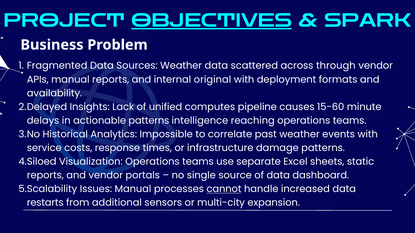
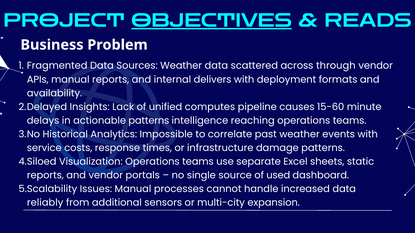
SPARK: SPARK -> READS (368, 21)
original: original -> delivers (213, 80)
of data: data -> used (278, 176)
cannot underline: present -> none (224, 189)
restarts: restarts -> reliably (45, 203)
